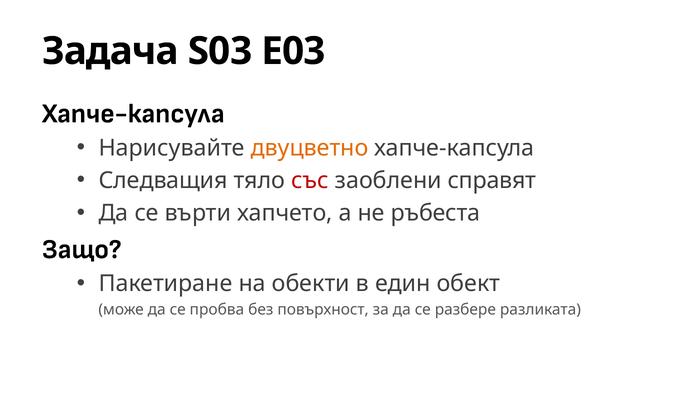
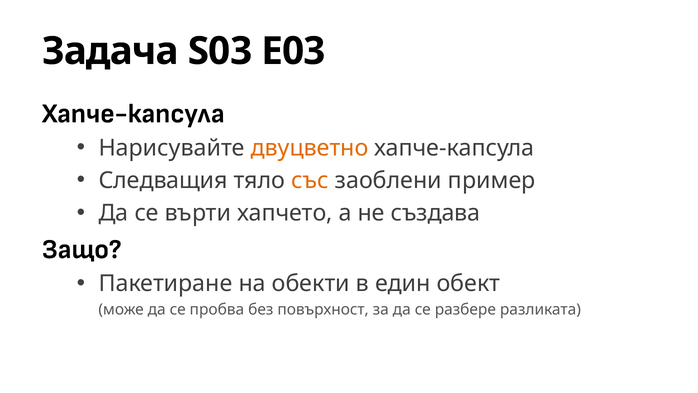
със colour: red -> orange (310, 180)
справят: справят -> пример (492, 180)
ръбеста: ръбеста -> създава (435, 213)
